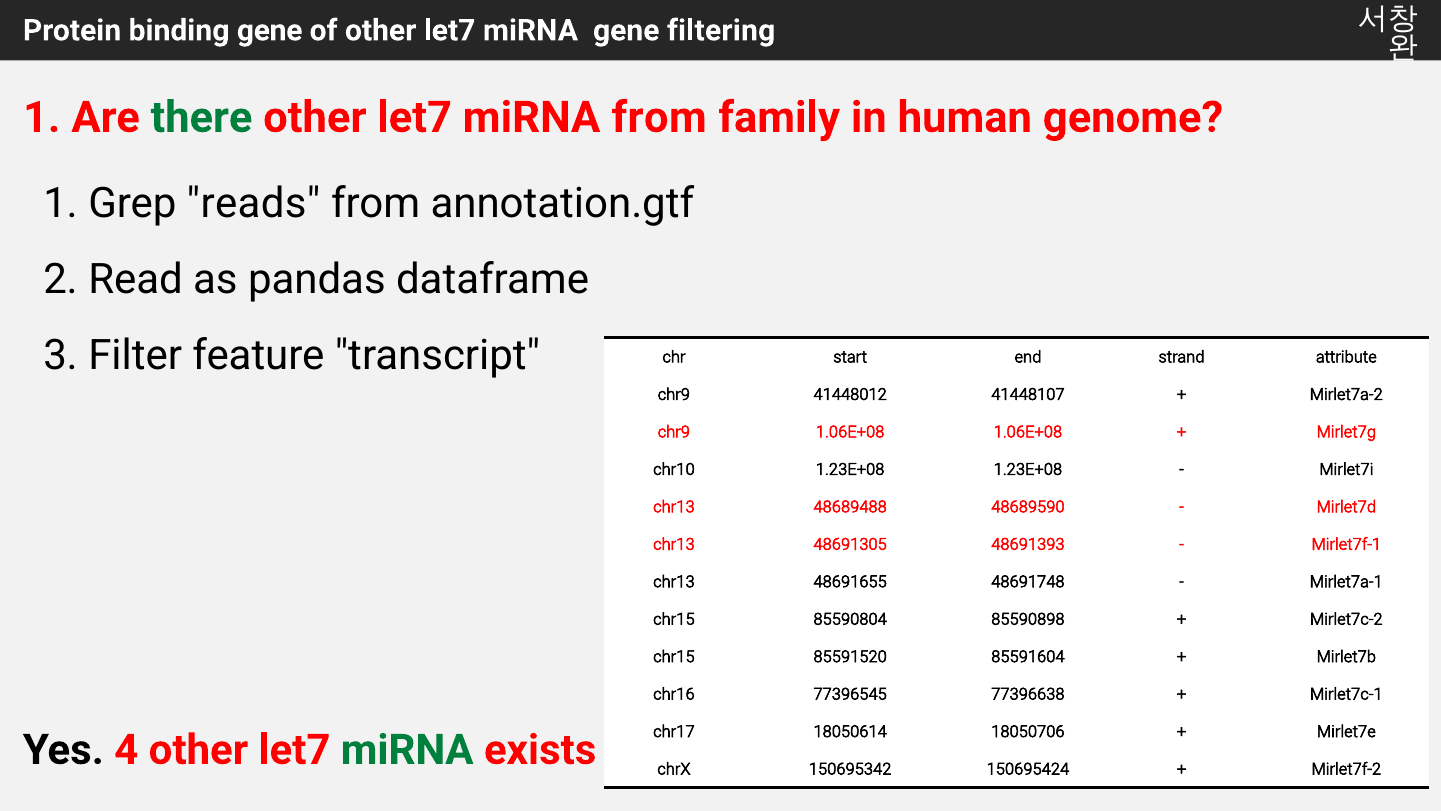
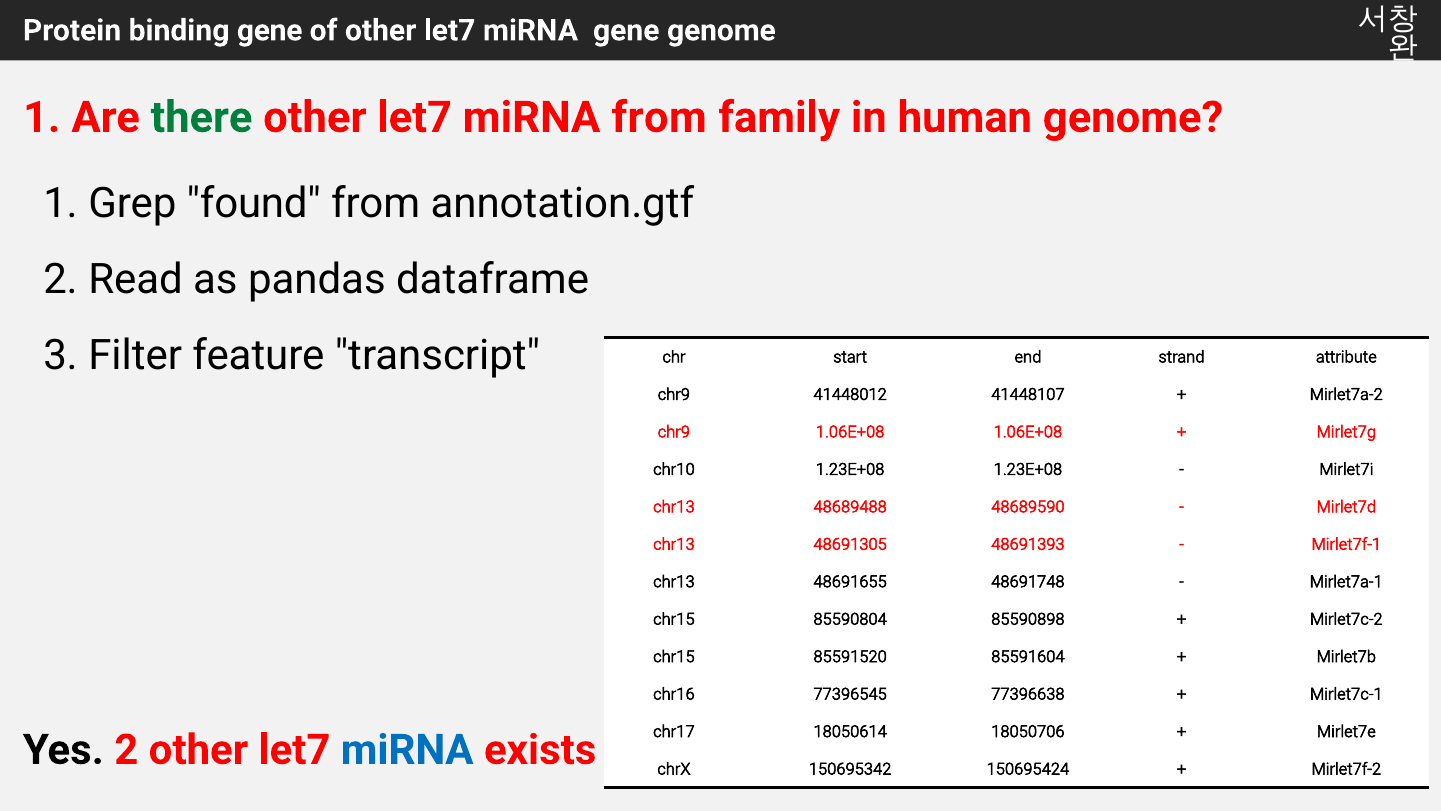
gene filtering: filtering -> genome (721, 30)
reads: reads -> found (254, 204)
Yes 4: 4 -> 2 (126, 750)
miRNA colour: green -> blue (407, 750)
